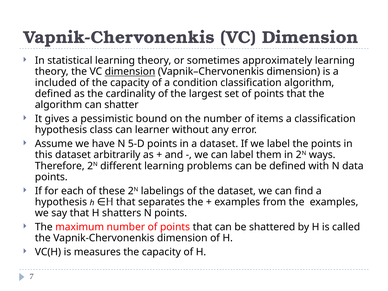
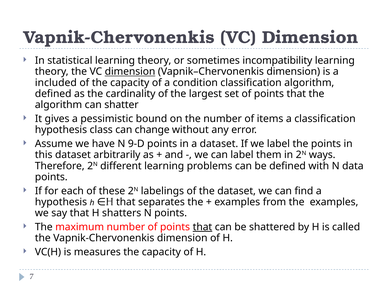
approximately: approximately -> incompatibility (277, 61)
learner: learner -> change (152, 130)
5-D: 5-D -> 9-D (136, 144)
that underline: none -> present (202, 227)
